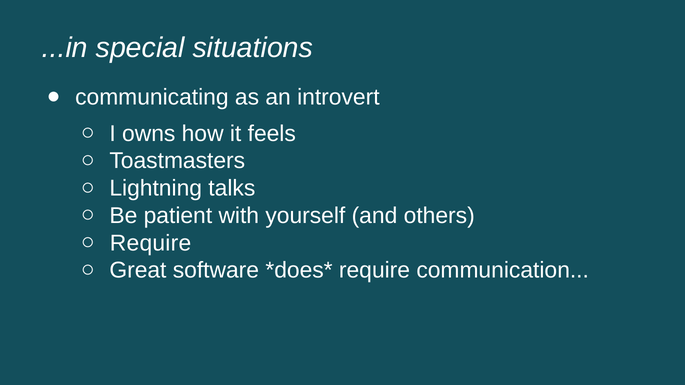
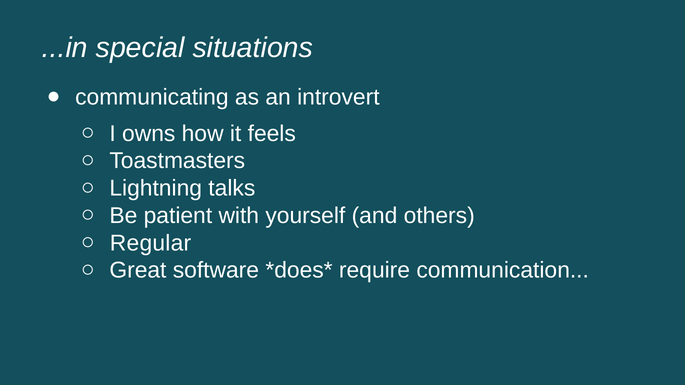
Require: Require -> Regular (151, 243)
